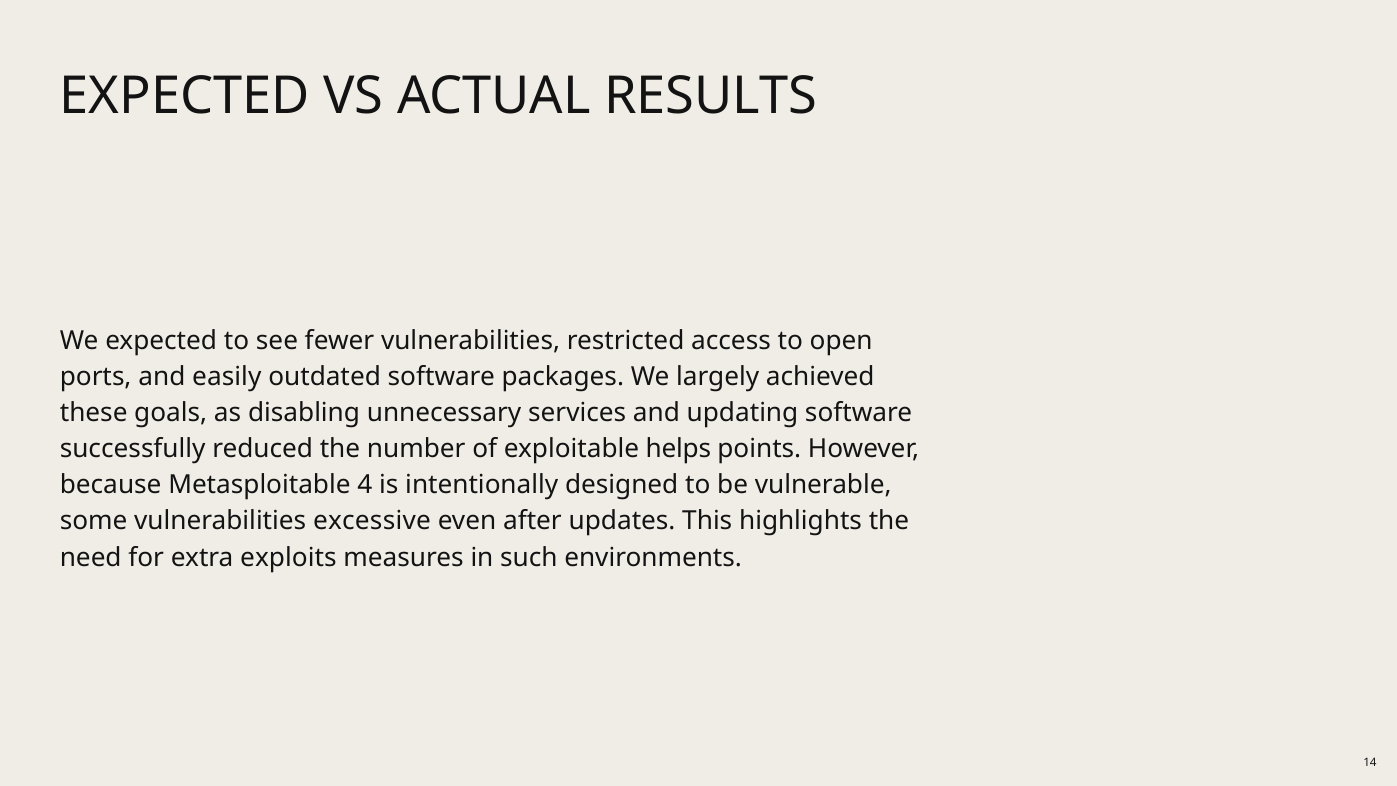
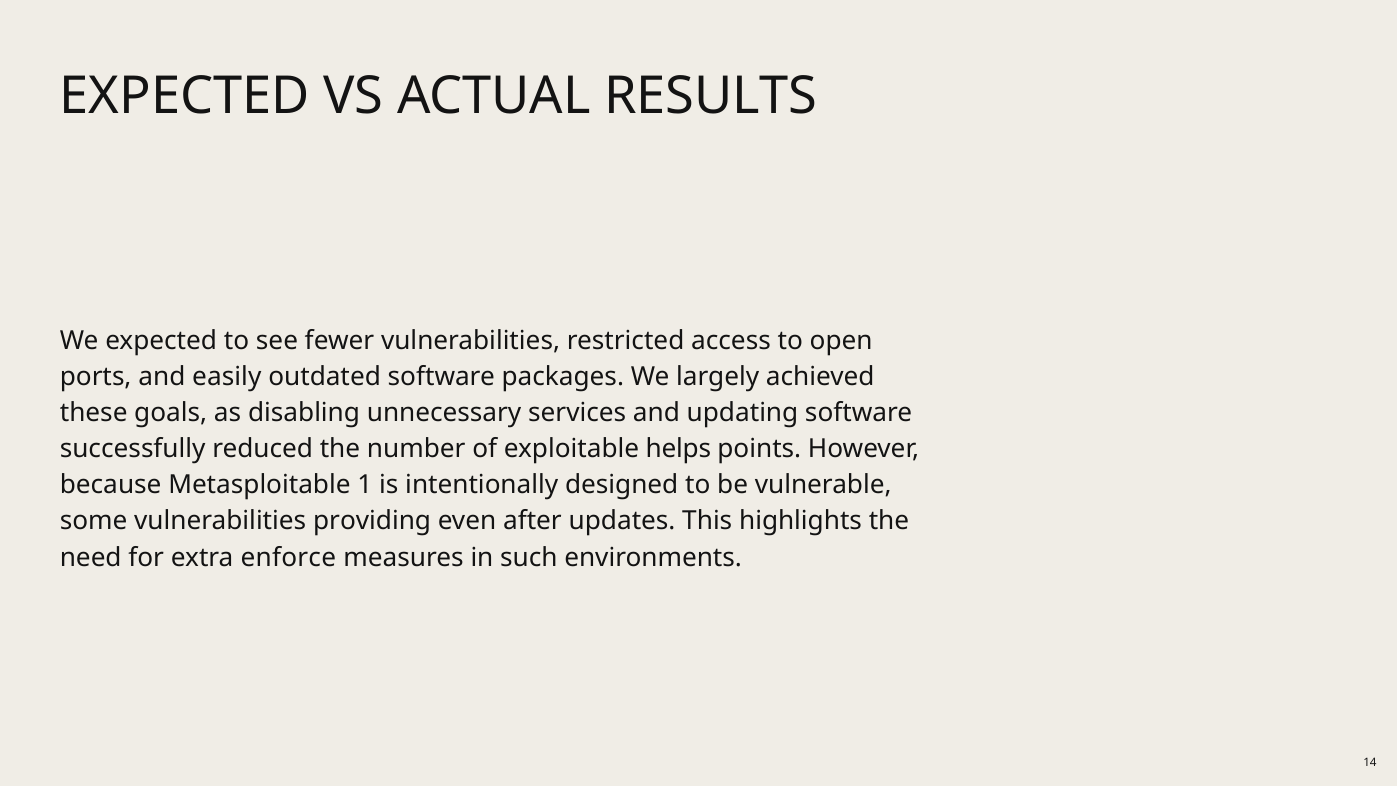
4: 4 -> 1 (365, 485)
excessive: excessive -> providing (372, 521)
exploits: exploits -> enforce (288, 557)
